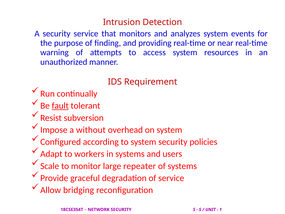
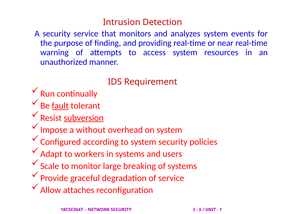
subversion underline: none -> present (84, 118)
repeater: repeater -> breaking (140, 166)
bridging: bridging -> attaches (79, 190)
